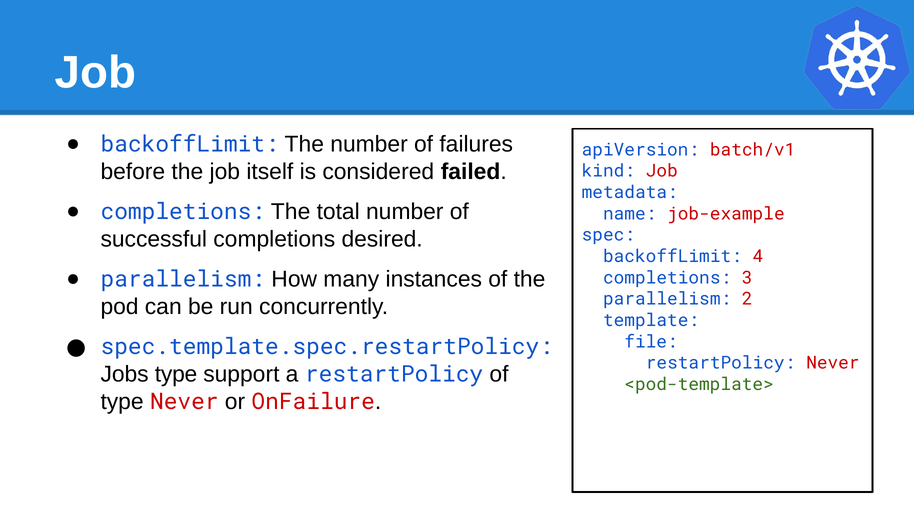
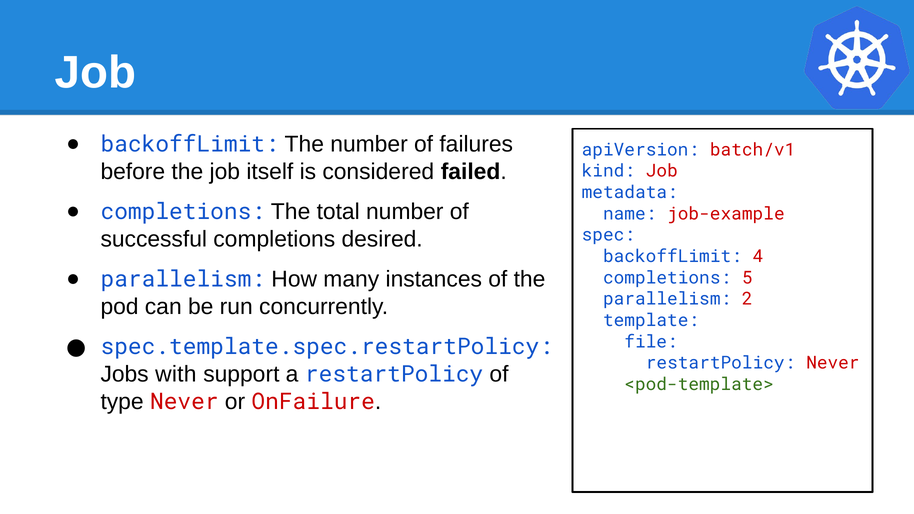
3: 3 -> 5 (747, 278)
type: type -> with (176, 374)
